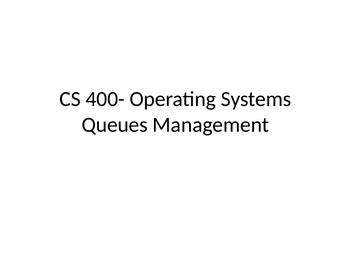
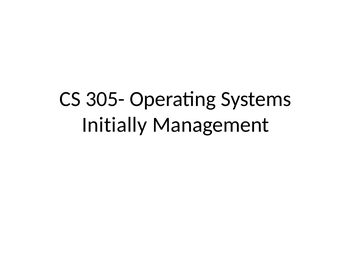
400-: 400- -> 305- (105, 99)
Queues: Queues -> Initially (114, 124)
